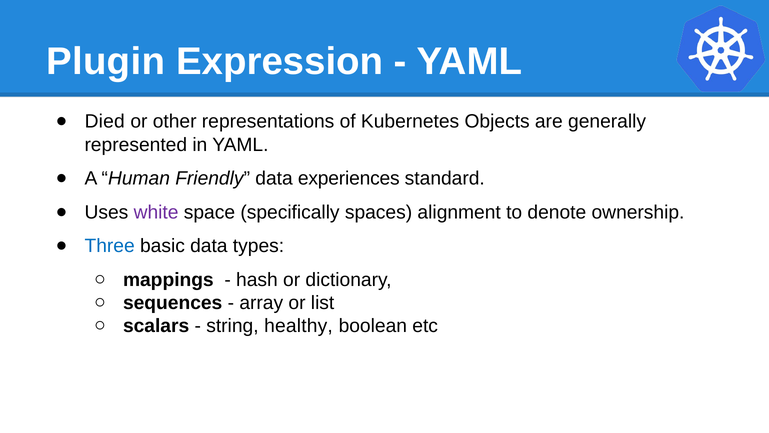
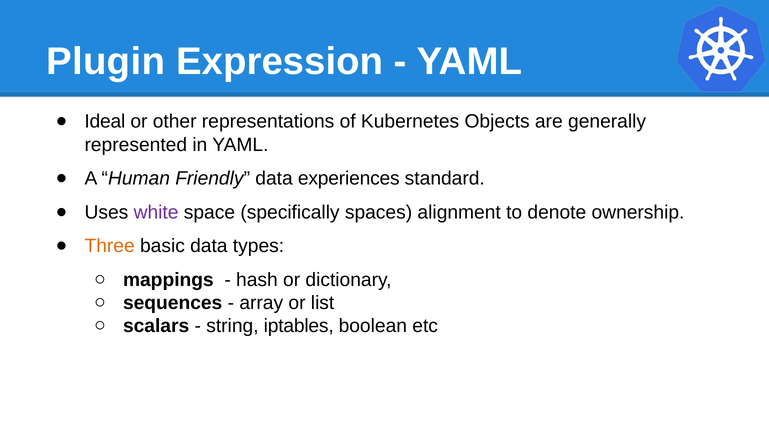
Died: Died -> Ideal (105, 122)
Three colour: blue -> orange (110, 246)
healthy: healthy -> iptables (299, 326)
